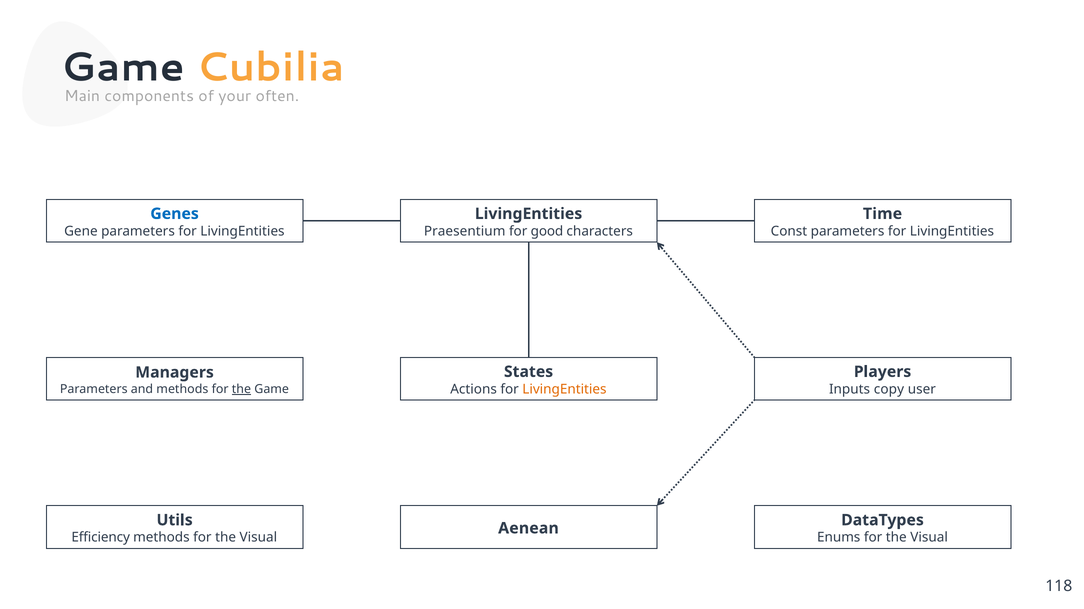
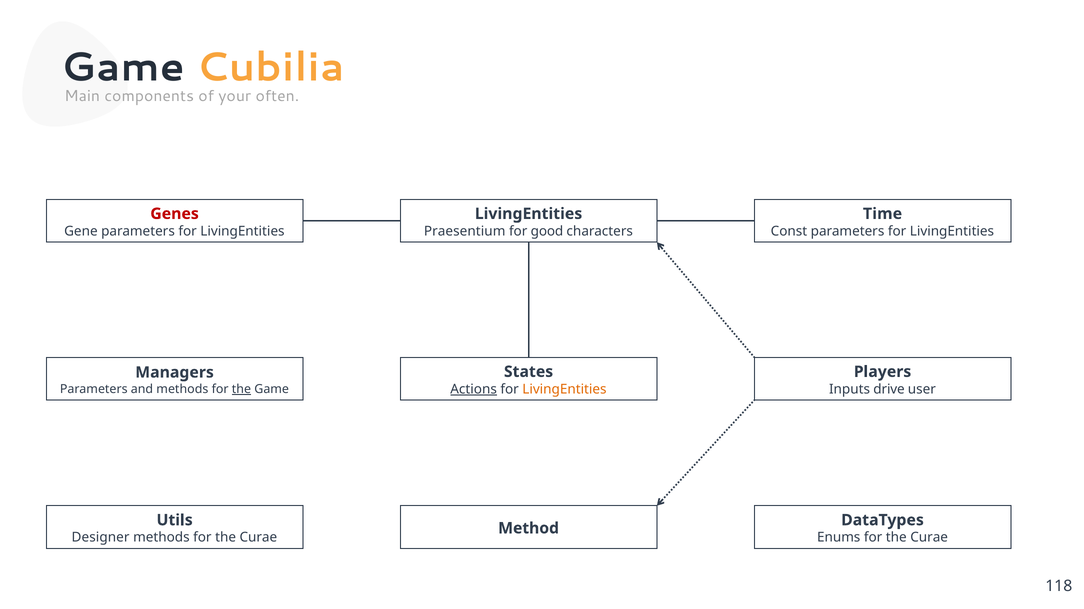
Genes colour: blue -> red (175, 214)
Actions underline: none -> present (474, 390)
copy: copy -> drive (889, 390)
Aenean: Aenean -> Method (529, 529)
Efficiency: Efficiency -> Designer (101, 538)
methods for the Visual: Visual -> Curae (258, 538)
Enums for the Visual: Visual -> Curae (929, 538)
